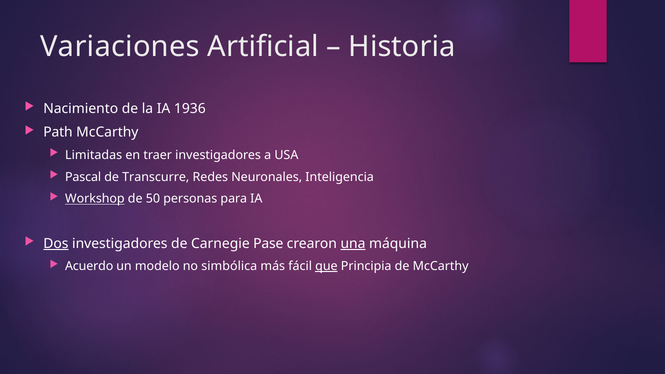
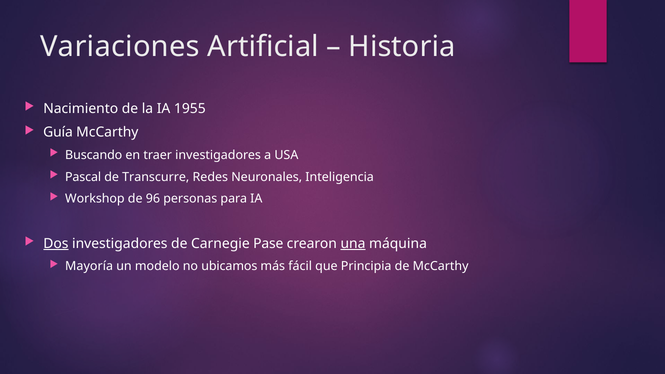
1936: 1936 -> 1955 (190, 109)
Path: Path -> Guía (58, 132)
Limitadas: Limitadas -> Buscando (94, 155)
Workshop underline: present -> none (95, 199)
50: 50 -> 96 (153, 199)
Acuerdo: Acuerdo -> Mayoría (89, 266)
simbólica: simbólica -> ubicamos (229, 266)
que underline: present -> none (326, 266)
